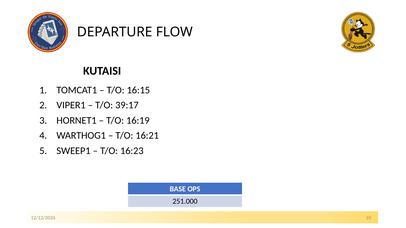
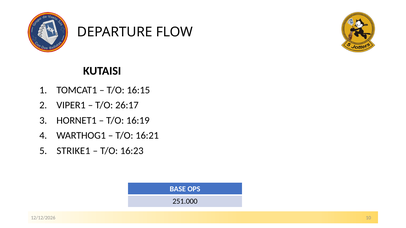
39:17: 39:17 -> 26:17 (127, 105)
SWEEP1: SWEEP1 -> STRIKE1 (73, 151)
